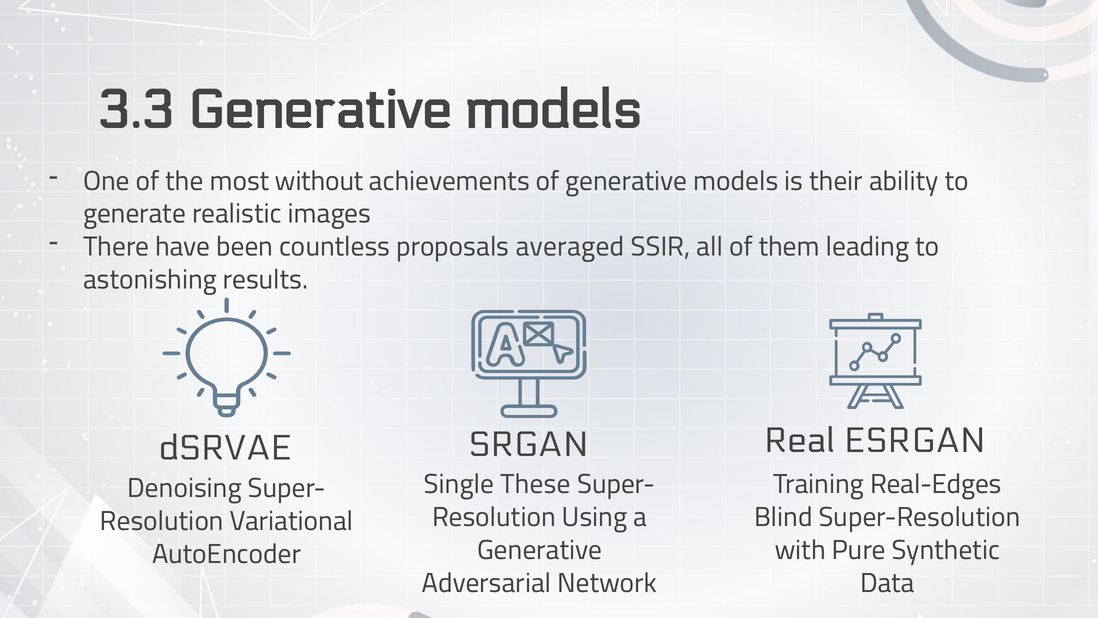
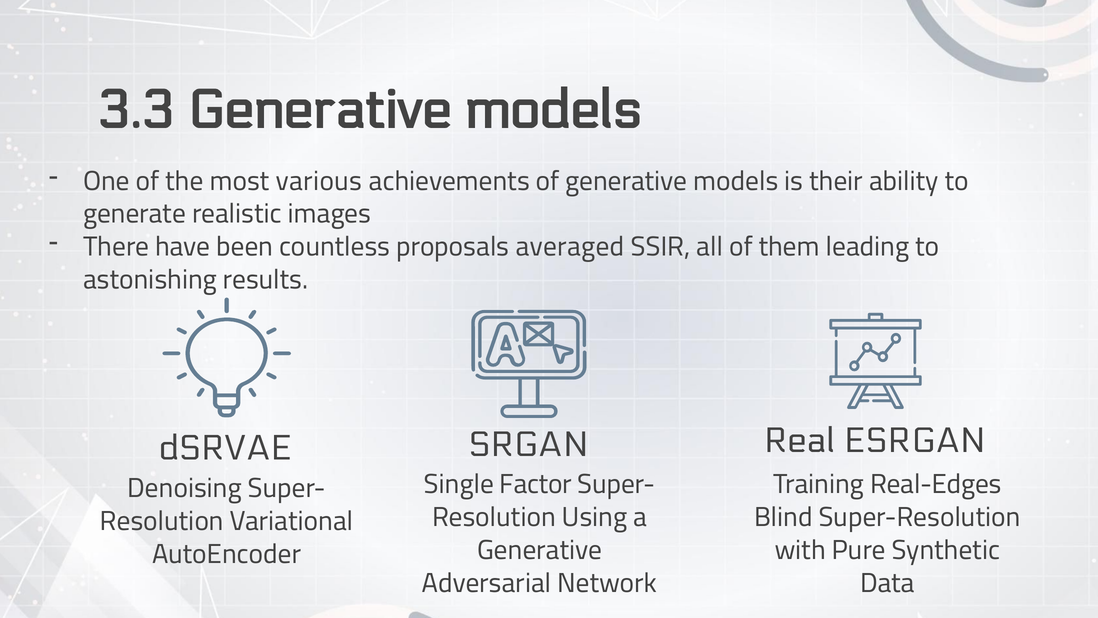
without: without -> various (319, 181)
These: These -> Factor (536, 484)
